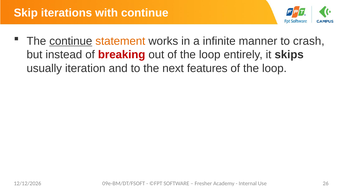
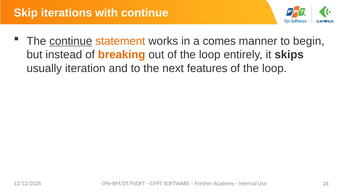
infinite: infinite -> comes (219, 41)
crash: crash -> begin (309, 41)
breaking colour: red -> orange (122, 55)
